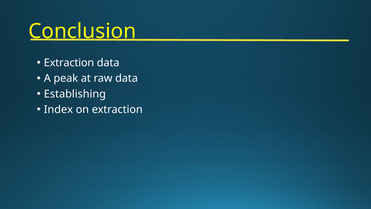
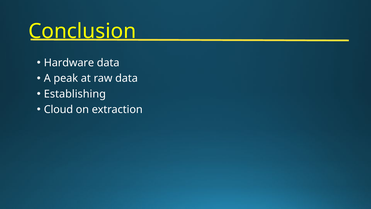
Extraction: Extraction -> Hardware (69, 63)
Index: Index -> Cloud (58, 109)
